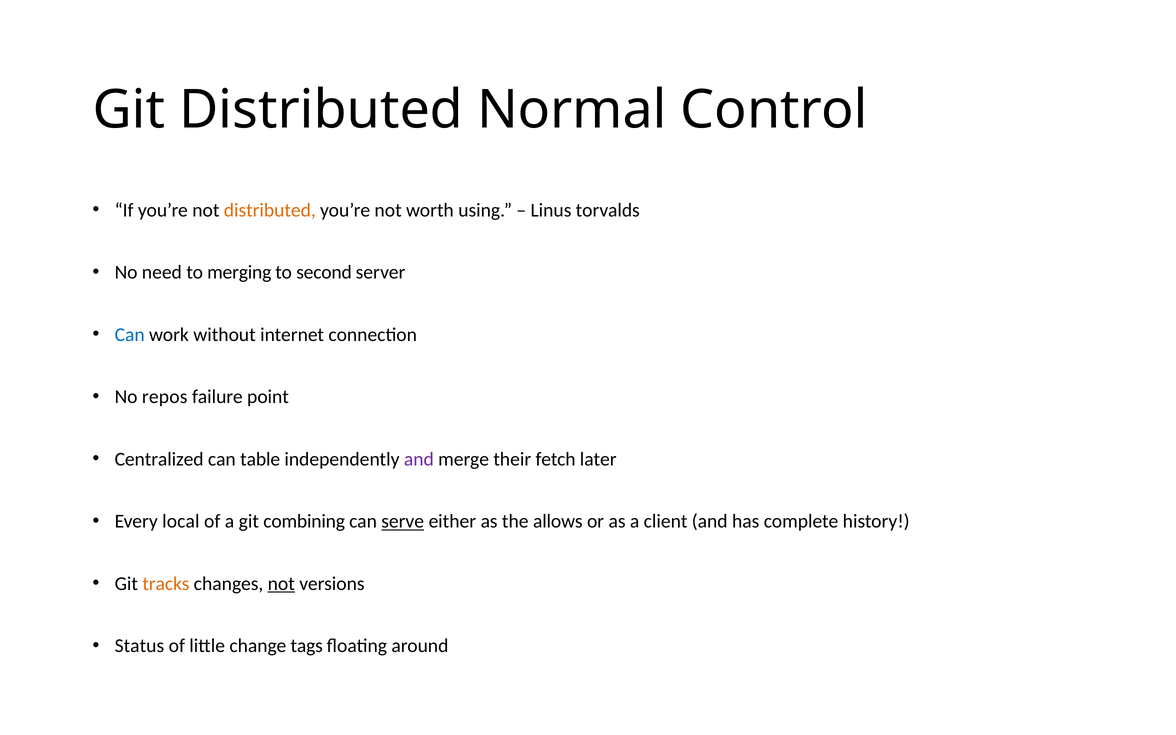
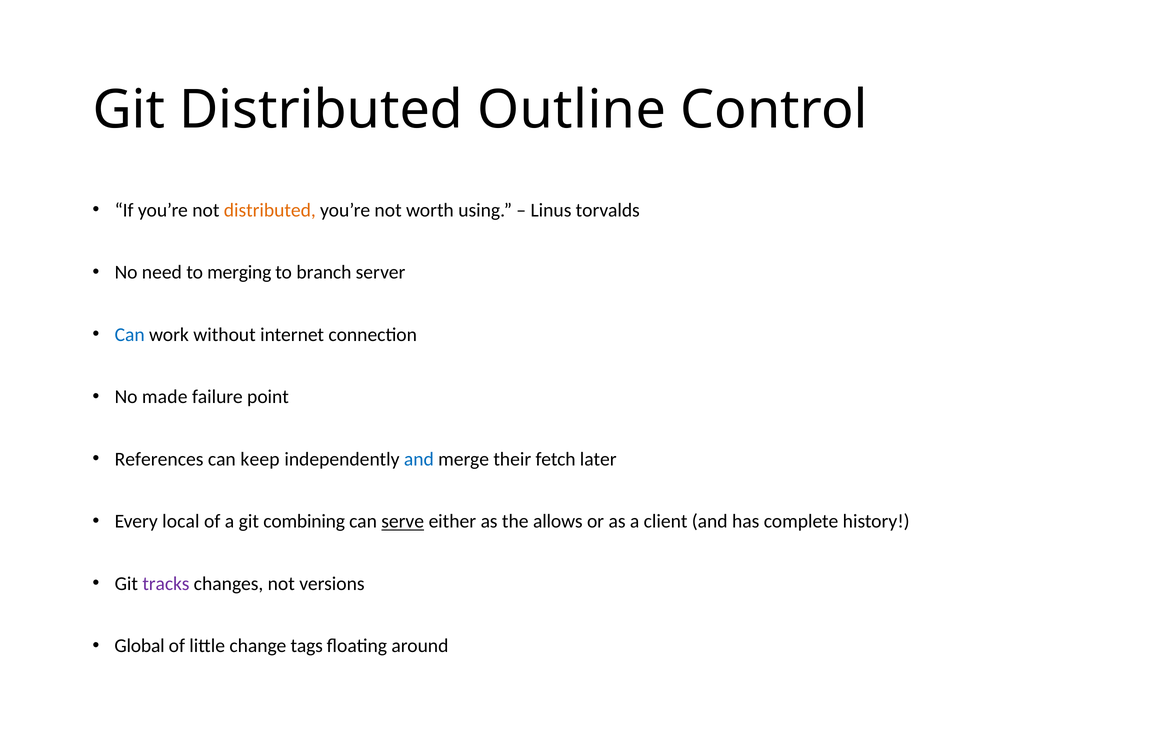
Normal: Normal -> Outline (572, 110)
second: second -> branch (324, 273)
repos: repos -> made (165, 397)
Centralized: Centralized -> References (159, 459)
table: table -> keep (260, 459)
and colour: purple -> blue (419, 459)
tracks colour: orange -> purple (166, 584)
not underline: present -> none (281, 584)
Status: Status -> Global (140, 646)
